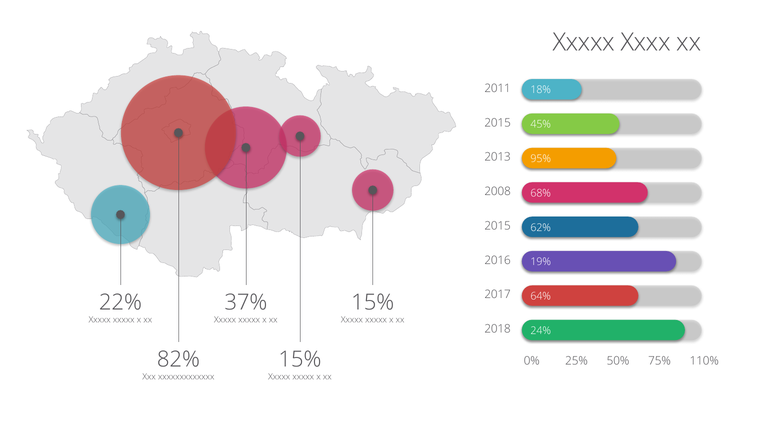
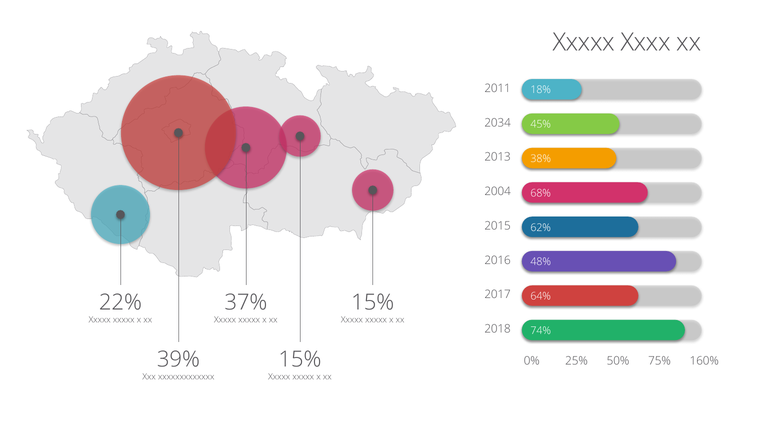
2015: 2015 -> 2034 (498, 123)
95%: 95% -> 38% (541, 159)
2008: 2008 -> 2004 (498, 192)
19%: 19% -> 48% (541, 262)
24%: 24% -> 74% (541, 331)
82%: 82% -> 39% (178, 360)
110%: 110% -> 160% (704, 361)
